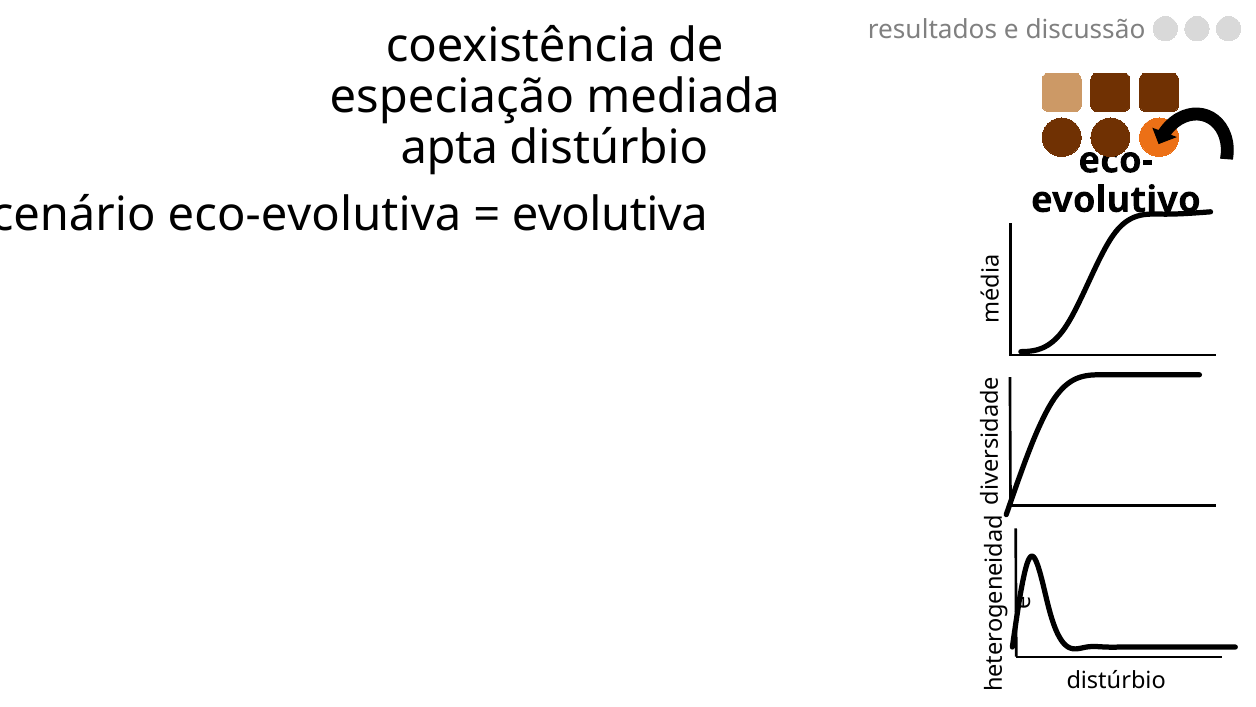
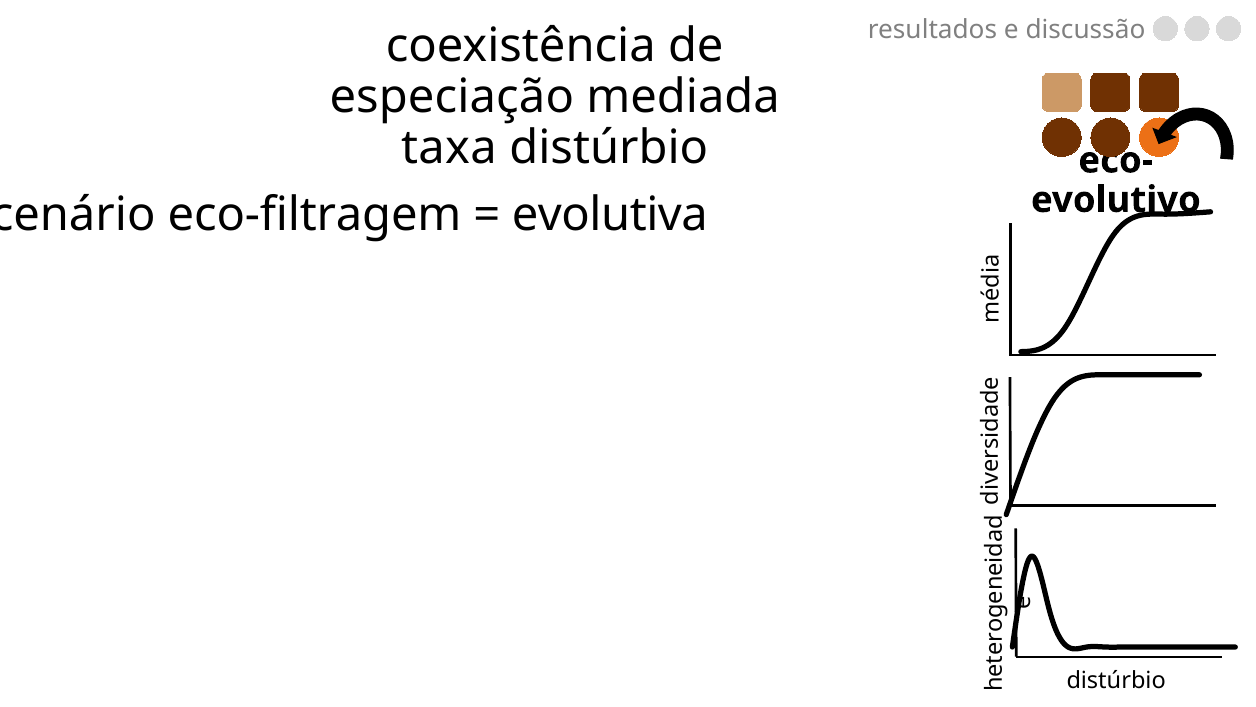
apta: apta -> taxa (449, 148)
eco-evolutiva: eco-evolutiva -> eco-filtragem (315, 215)
